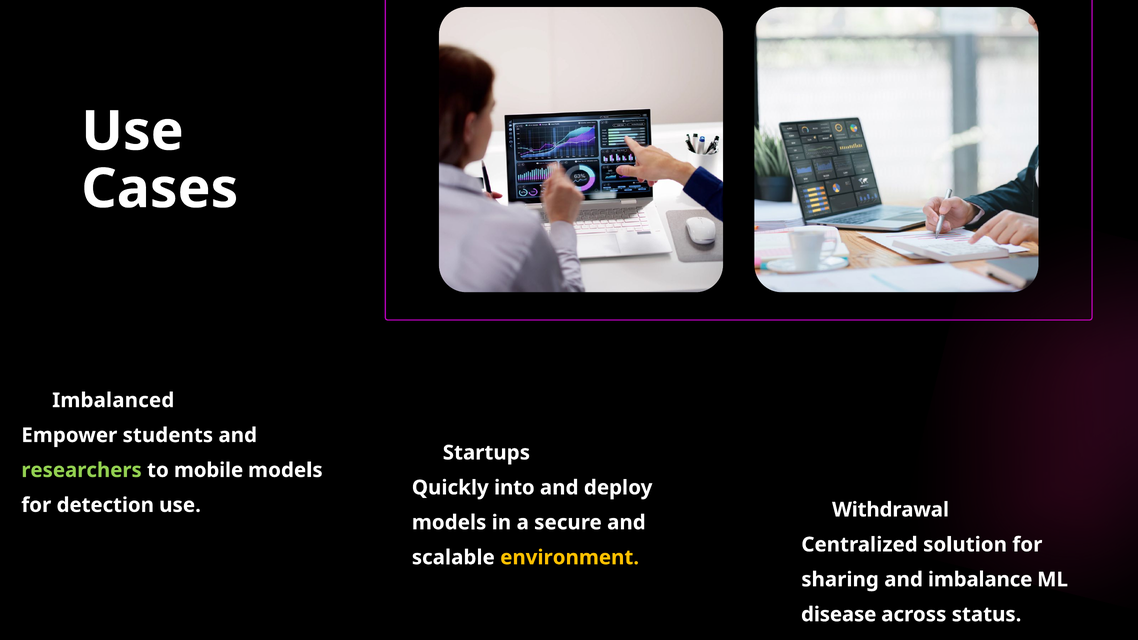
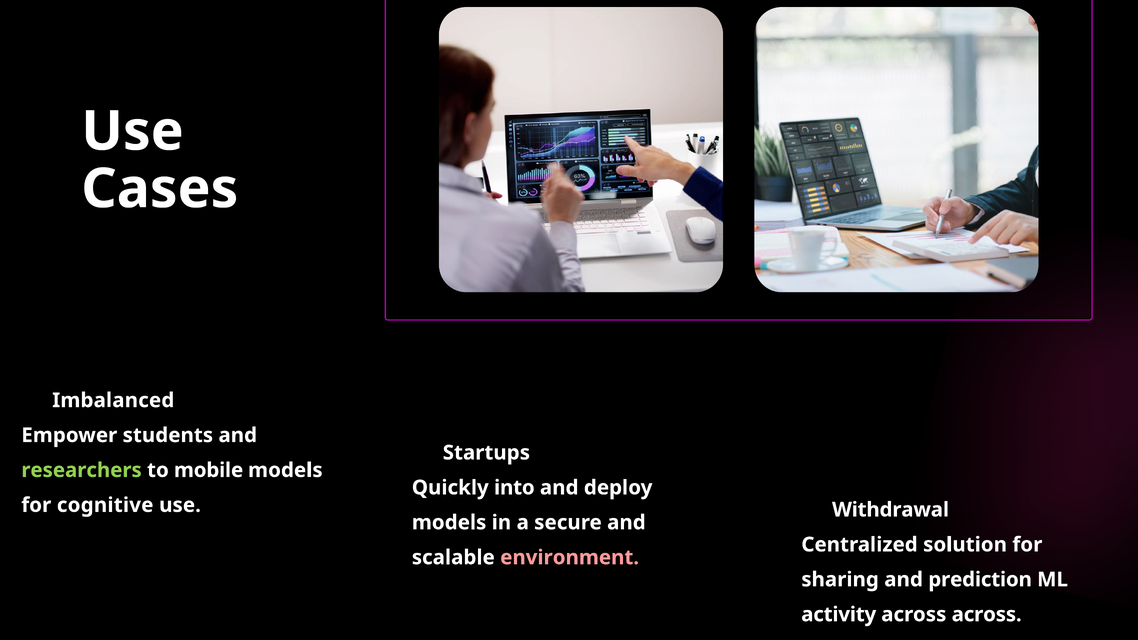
detection: detection -> cognitive (105, 505)
environment colour: yellow -> pink (570, 558)
imbalance: imbalance -> prediction (980, 580)
disease: disease -> activity (839, 615)
across status: status -> across (987, 615)
